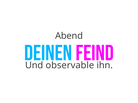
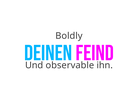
Abend: Abend -> Boldly (69, 36)
